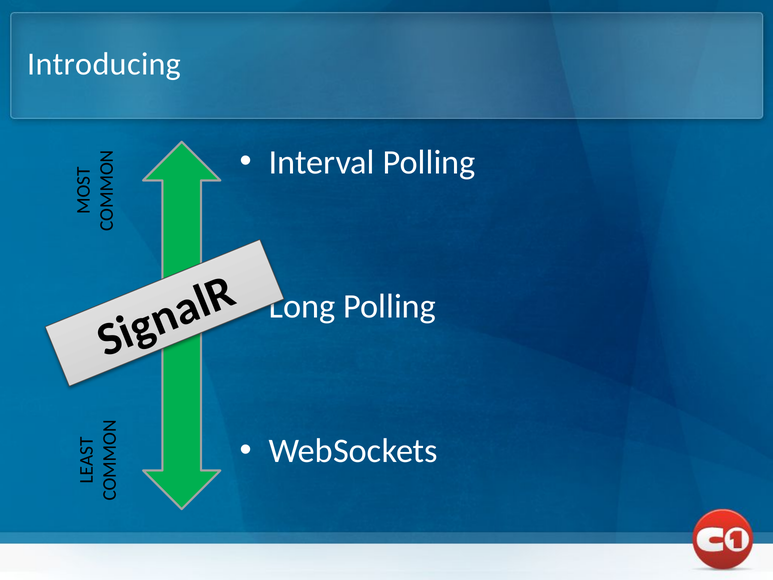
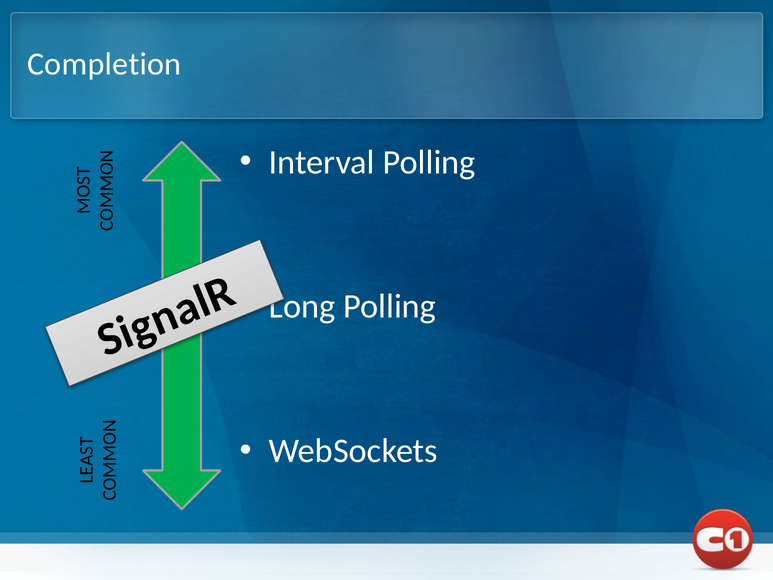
Introducing: Introducing -> Completion (104, 64)
